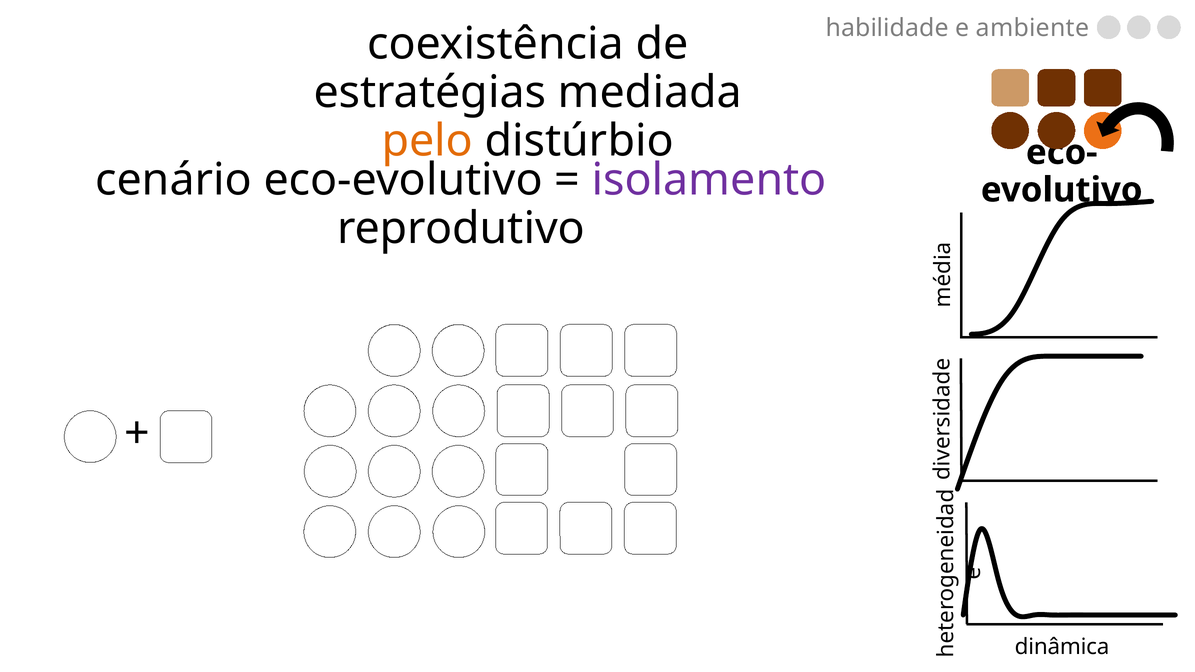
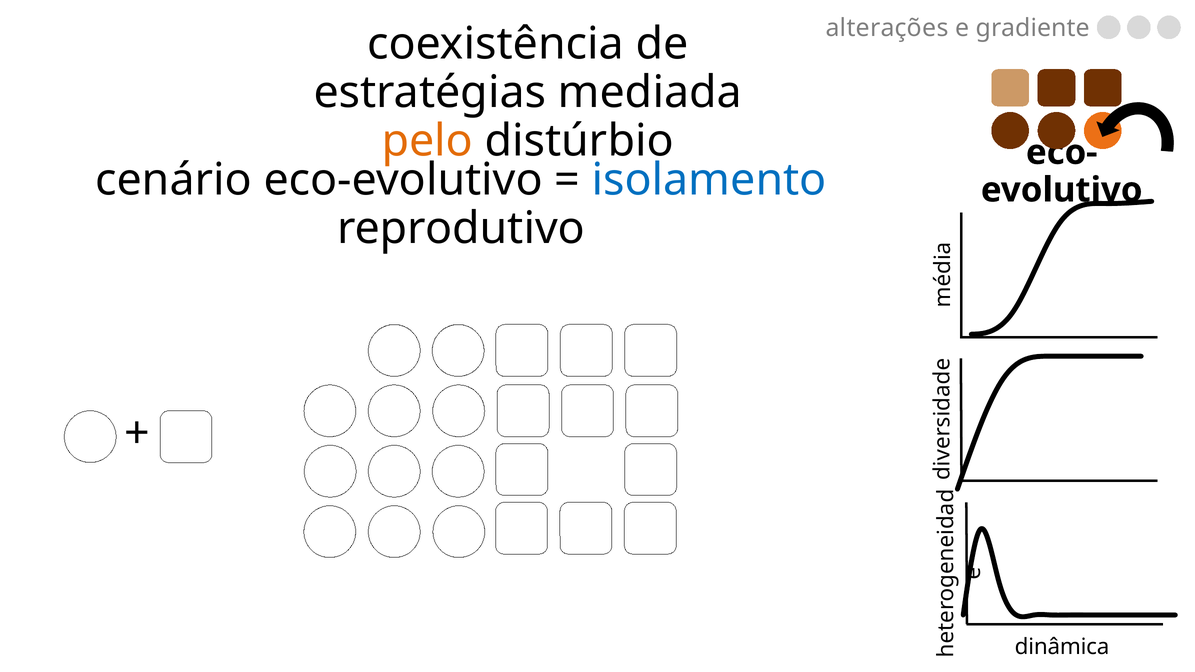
habilidade: habilidade -> alterações (887, 28)
ambiente: ambiente -> gradiente (1033, 28)
isolamento colour: purple -> blue (709, 180)
